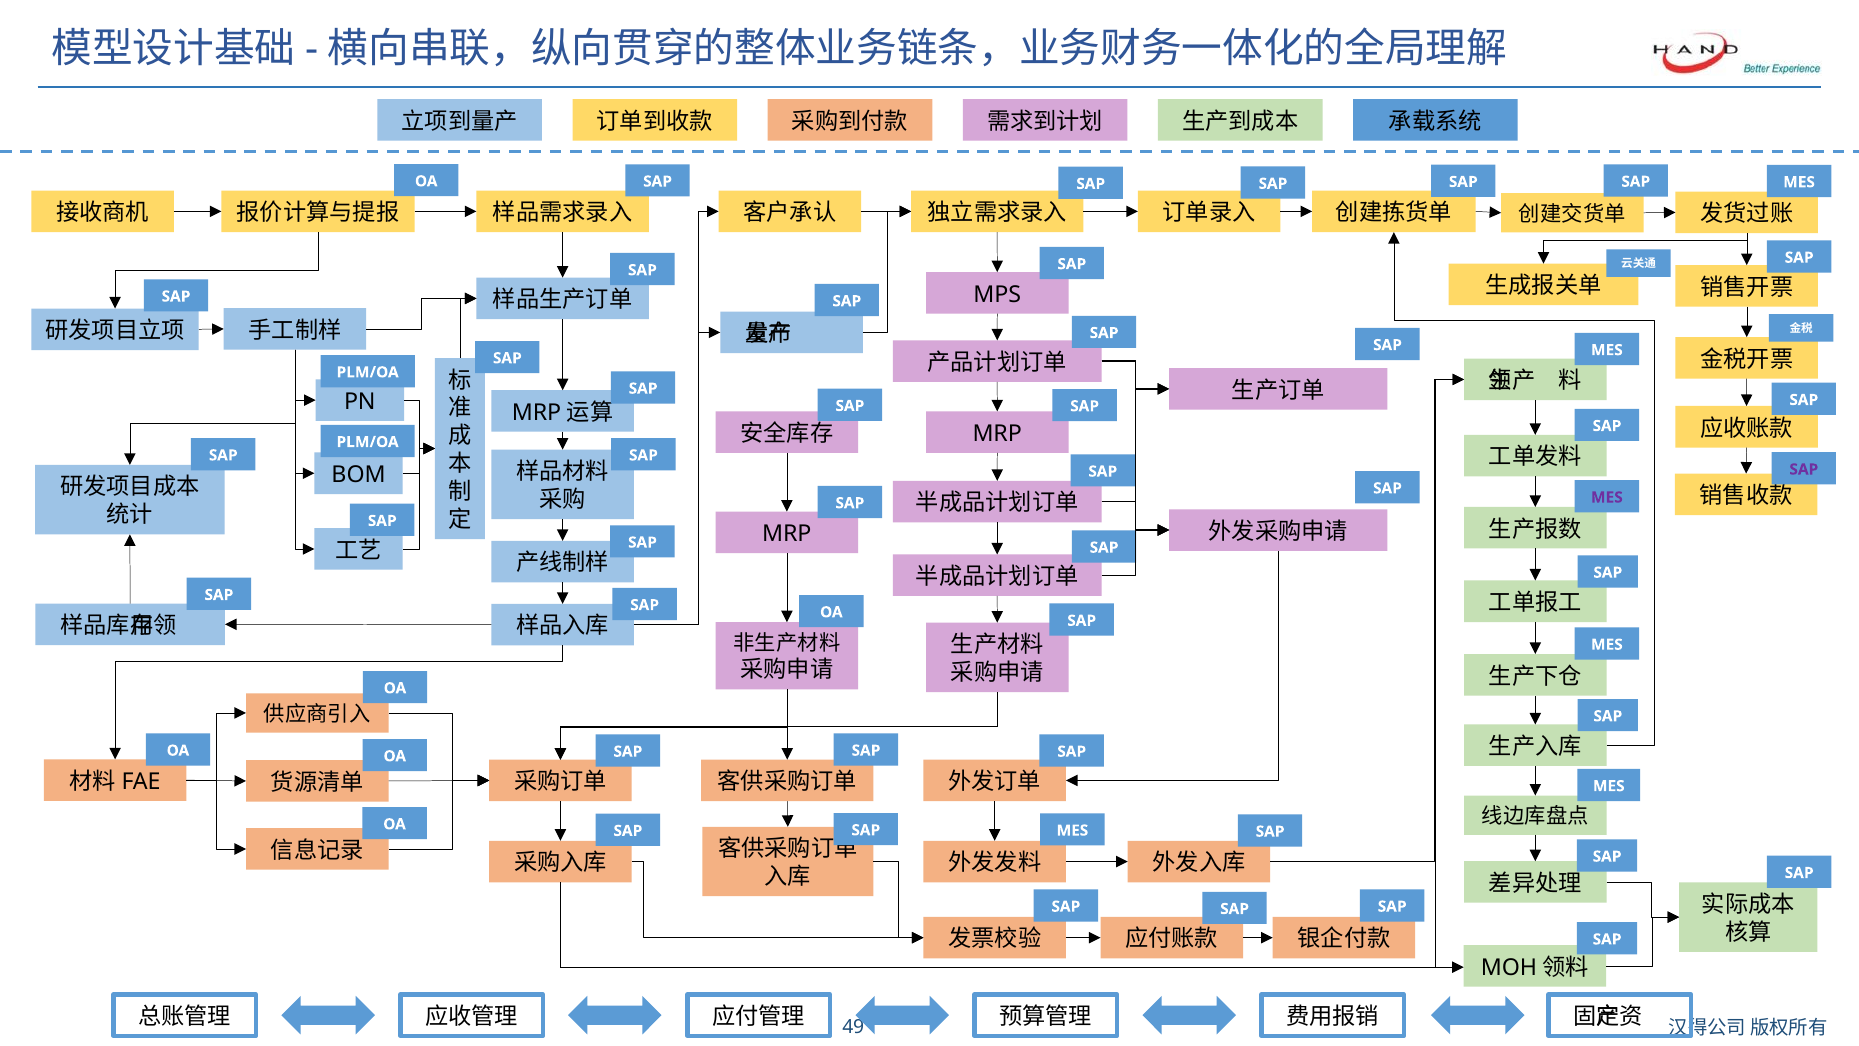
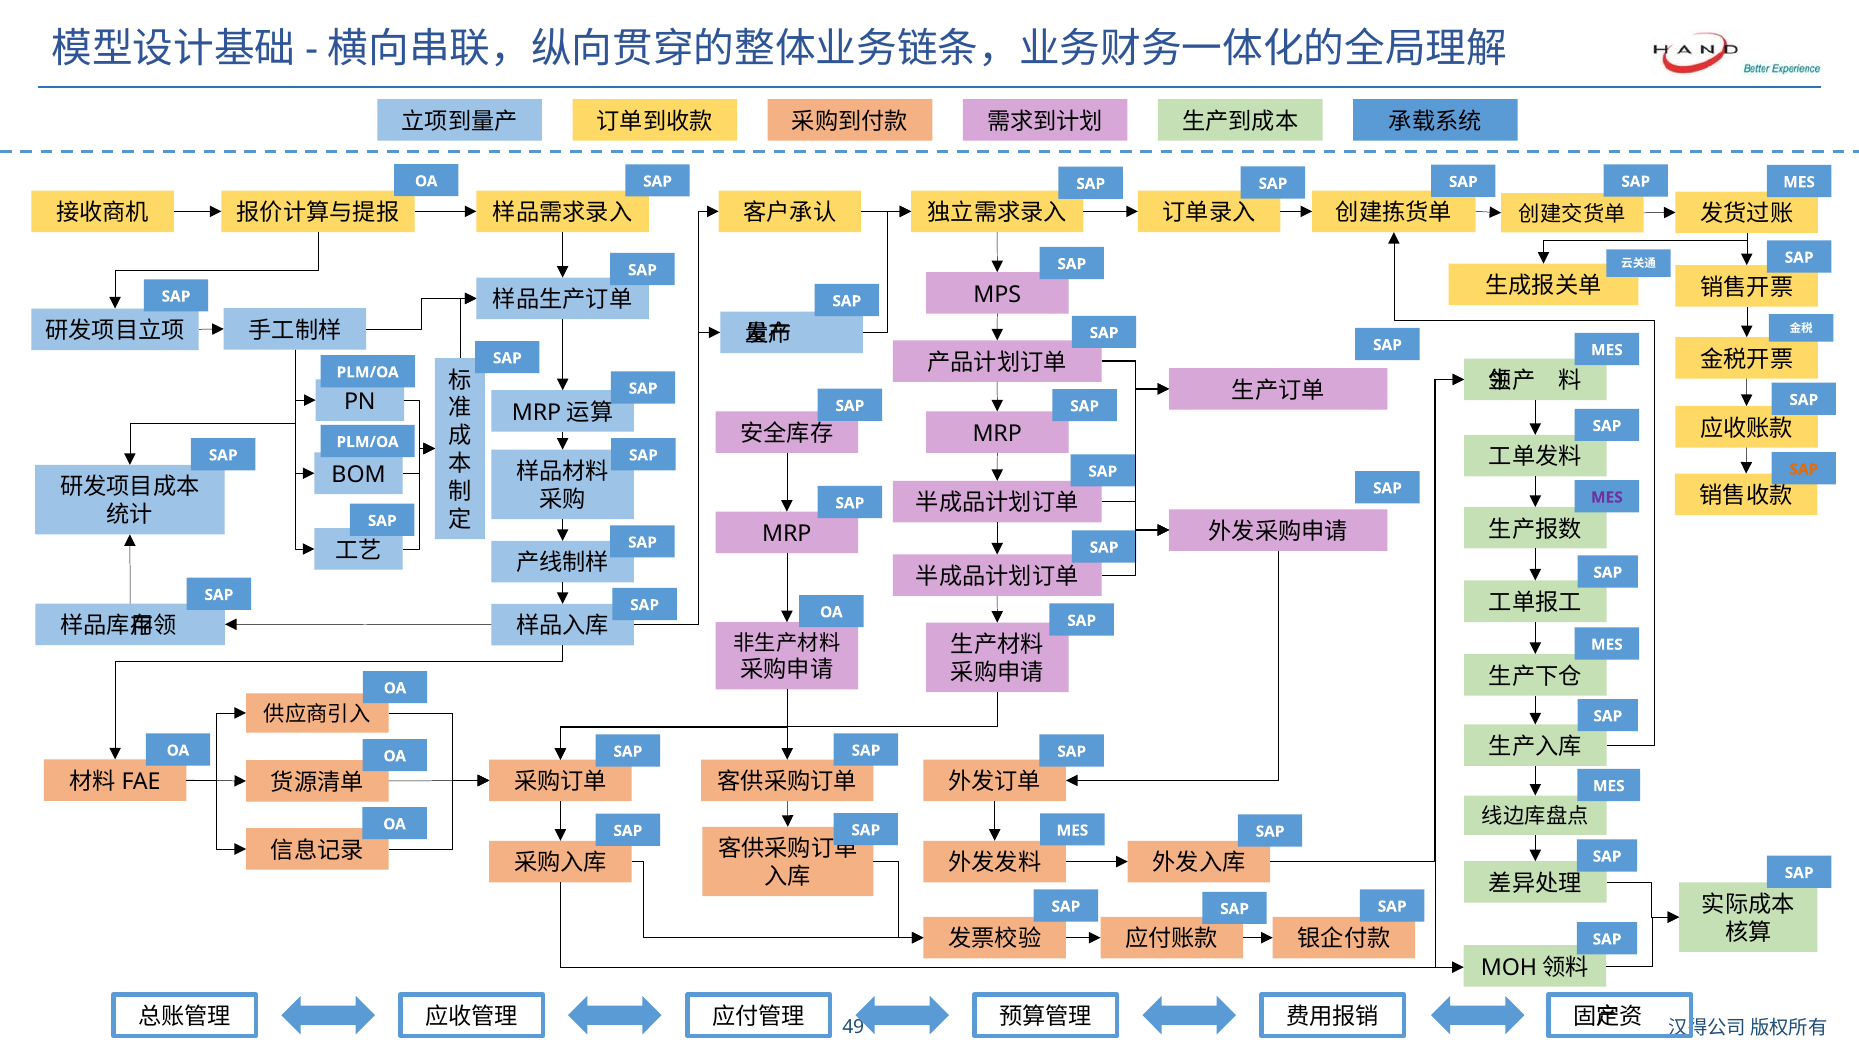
SAP colour: purple -> orange (1804, 469)
